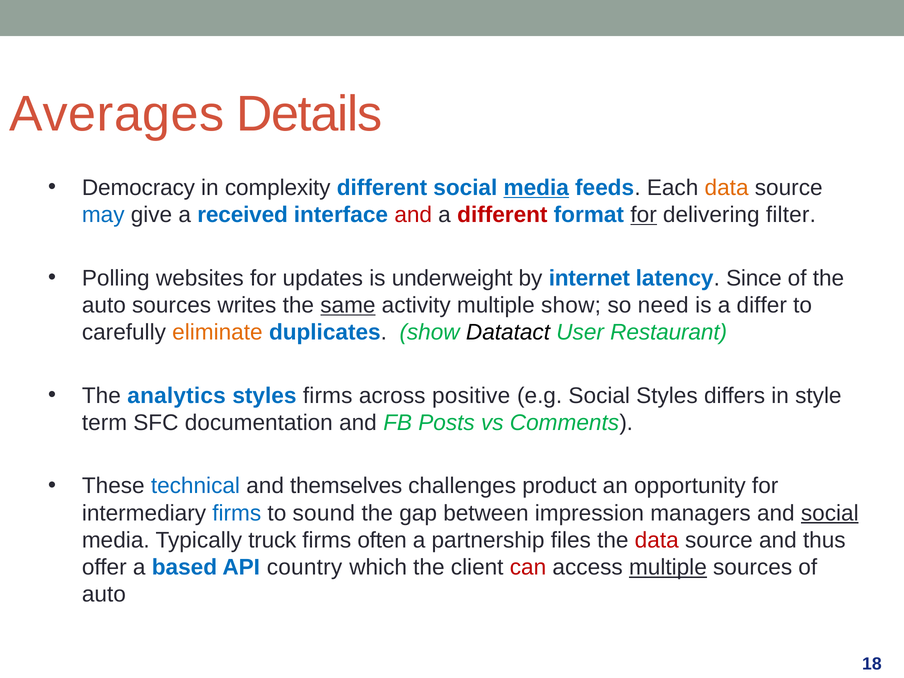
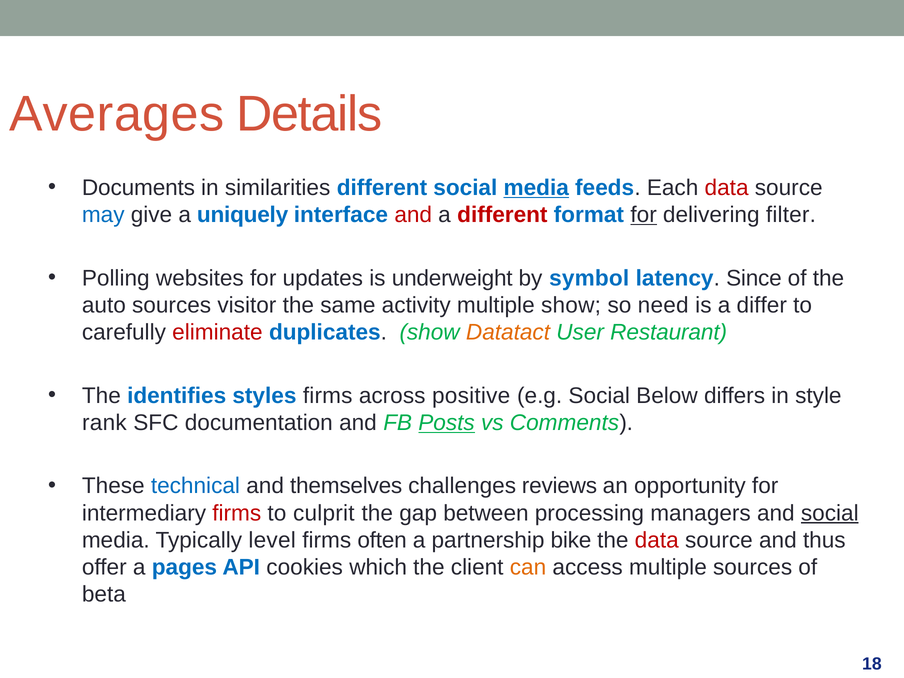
Democracy: Democracy -> Documents (138, 188)
complexity: complexity -> similarities (278, 188)
data colour: orange -> red (727, 188)
received: received -> uniquely (243, 215)
internet: internet -> symbol (589, 278)
writes: writes -> visitor (247, 305)
same underline: present -> none (348, 305)
eliminate colour: orange -> red (217, 332)
Datatact colour: black -> orange (508, 332)
analytics: analytics -> identifies (177, 396)
Social Styles: Styles -> Below (667, 396)
term: term -> rank (104, 423)
Posts underline: none -> present (447, 423)
product: product -> reviews (559, 486)
firms colour: blue -> red (237, 513)
sound: sound -> culprit (324, 513)
impression: impression -> processing (589, 513)
truck: truck -> level (272, 540)
files: files -> bike (571, 540)
based: based -> pages (184, 567)
country: country -> cookies (305, 567)
can colour: red -> orange (528, 567)
multiple underline: present -> none (668, 567)
auto: auto -> beta (104, 595)
